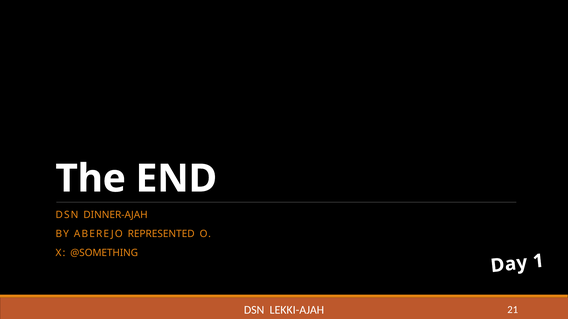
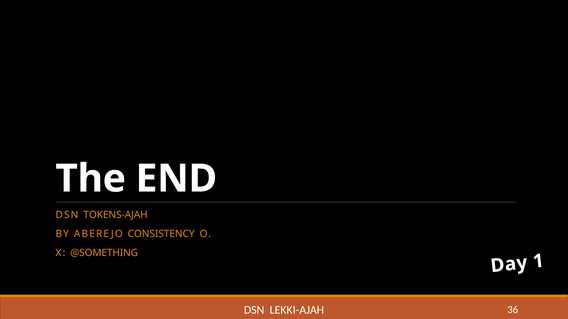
DINNER-AJAH: DINNER-AJAH -> TOKENS-AJAH (116, 215)
REPRESENTED: REPRESENTED -> CONSISTENCY (161, 234)
21: 21 -> 36 (513, 310)
